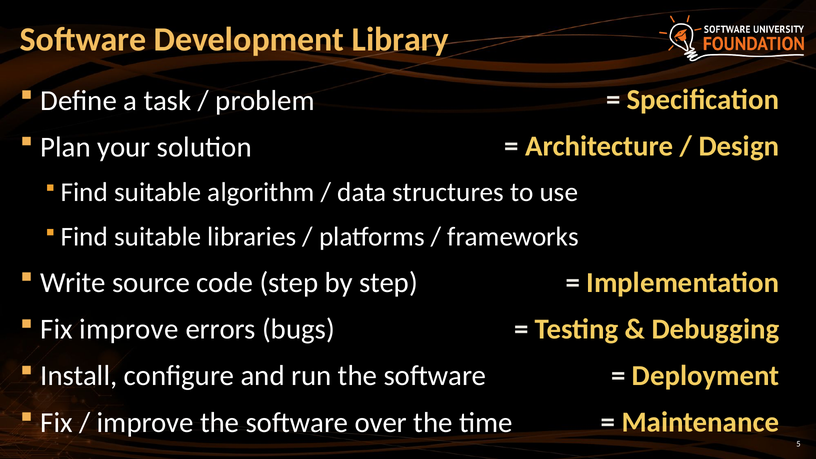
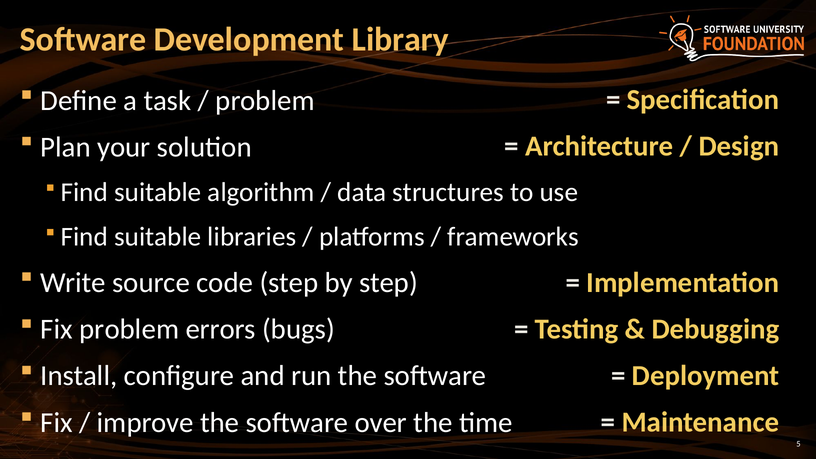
Fix improve: improve -> problem (129, 329)
